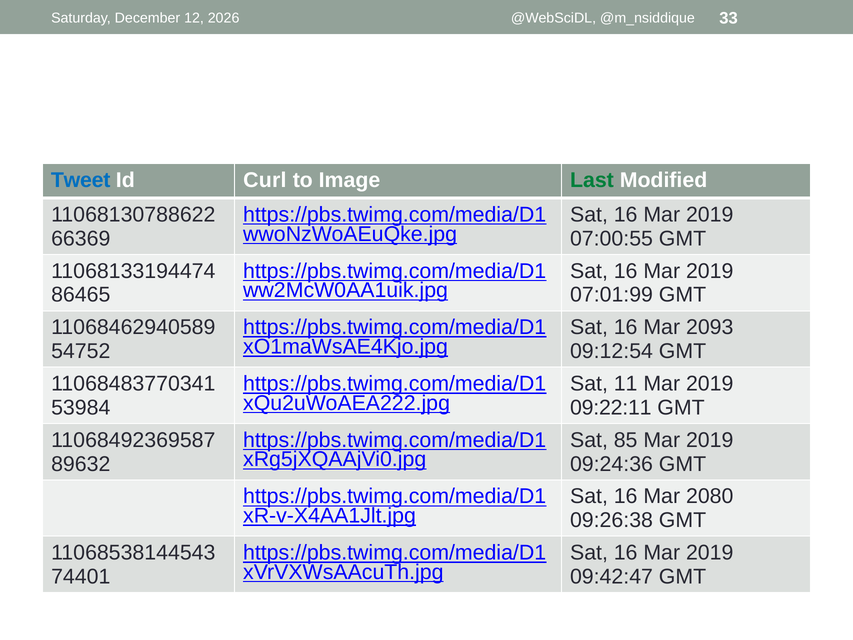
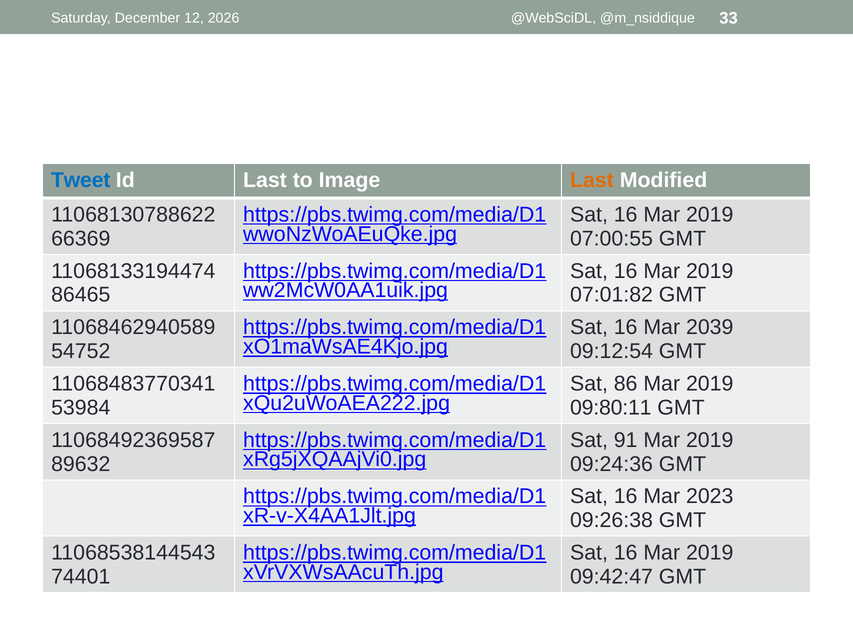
Id Curl: Curl -> Last (265, 180)
Last colour: green -> orange (592, 180)
07:01:99: 07:01:99 -> 07:01:82 (612, 295)
2093: 2093 -> 2039 (710, 327)
11: 11 -> 86 (626, 384)
09:22:11: 09:22:11 -> 09:80:11 (611, 407)
85: 85 -> 91 (626, 440)
2080: 2080 -> 2023 (710, 496)
